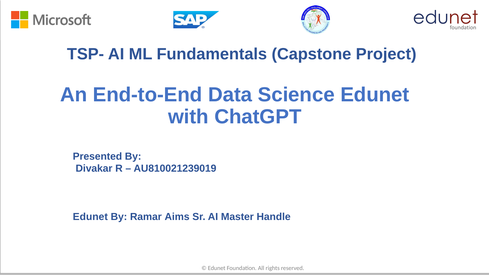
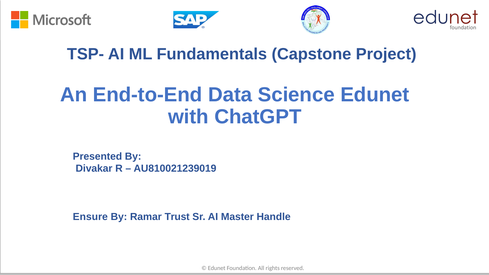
Edunet: Edunet -> Ensure (90, 217)
Aims: Aims -> Trust (177, 217)
